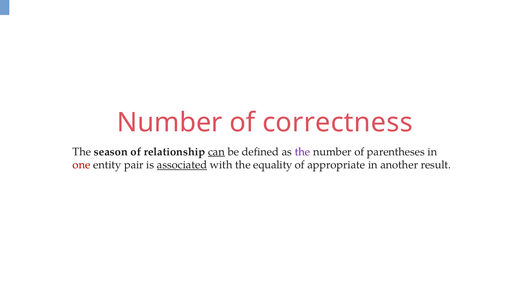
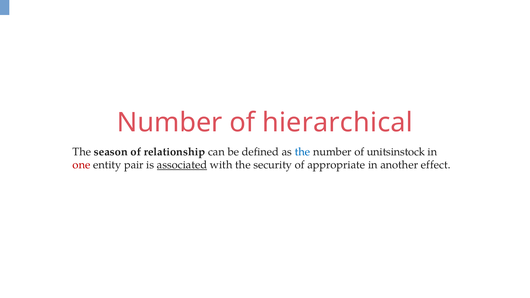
correctness: correctness -> hierarchical (338, 123)
can underline: present -> none (216, 152)
the colour: purple -> blue (302, 152)
parentheses: parentheses -> unitsinstock (396, 152)
equality: equality -> security (273, 165)
result: result -> effect (436, 165)
